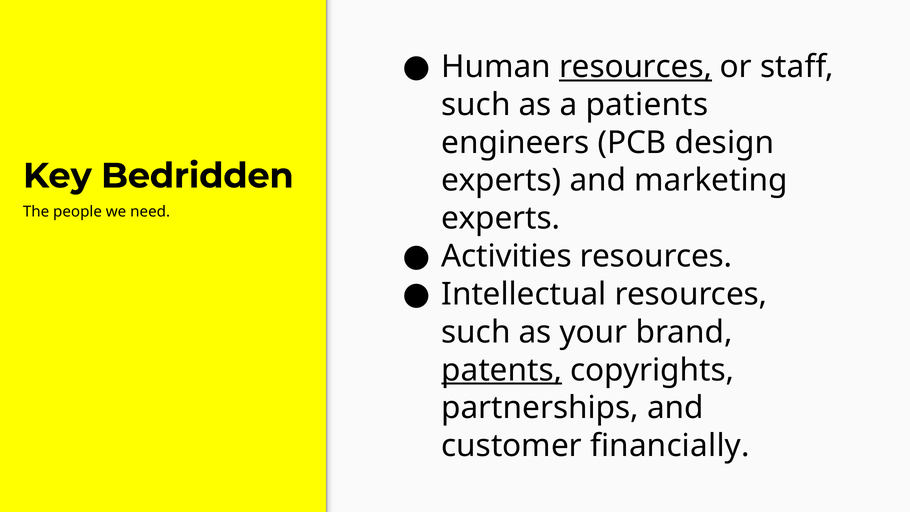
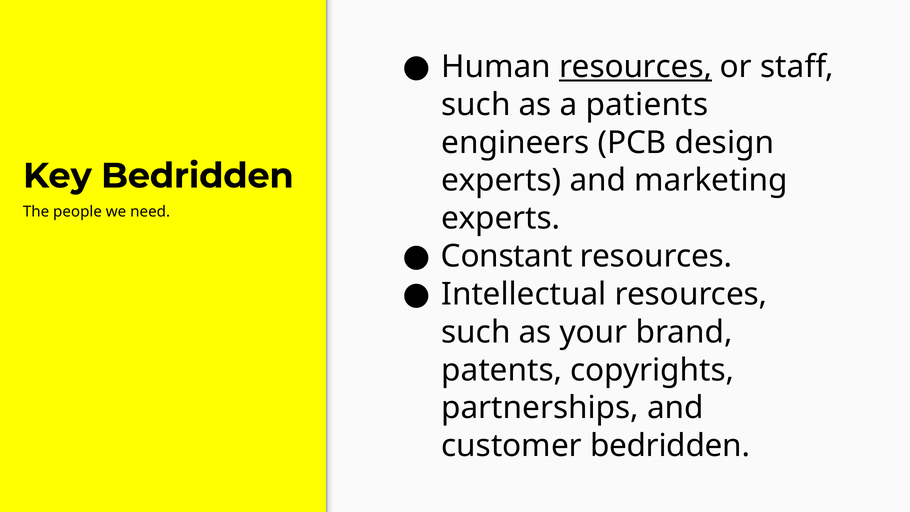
Activities: Activities -> Constant (507, 256)
patents underline: present -> none (502, 370)
customer financially: financially -> bedridden (670, 446)
